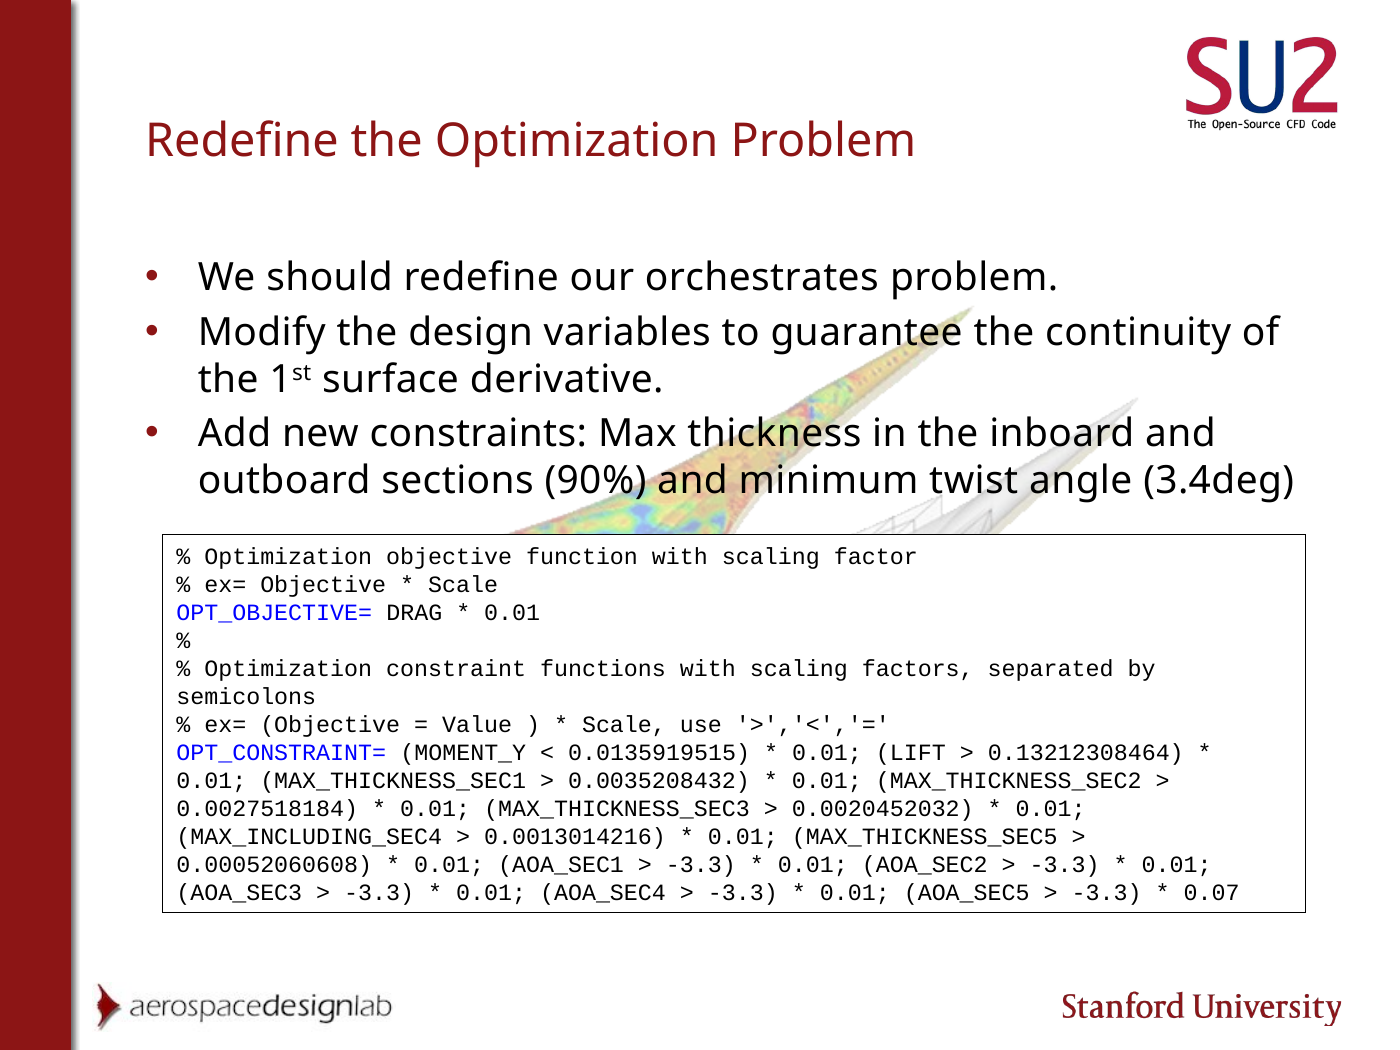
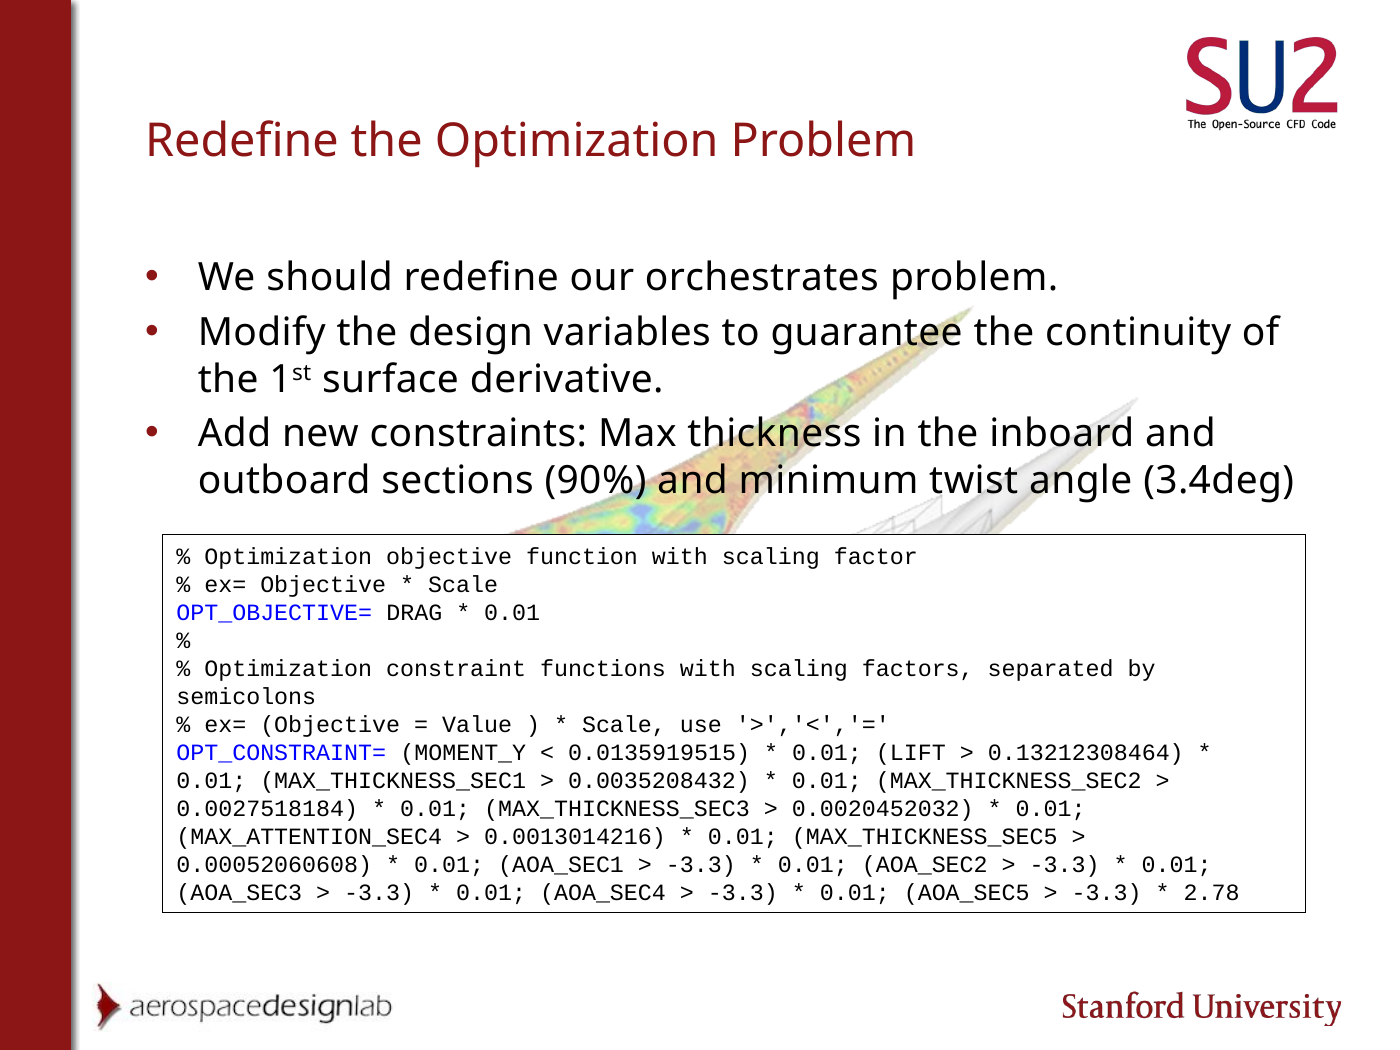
MAX_INCLUDING_SEC4: MAX_INCLUDING_SEC4 -> MAX_ATTENTION_SEC4 (309, 837)
0.07: 0.07 -> 2.78 (1212, 893)
